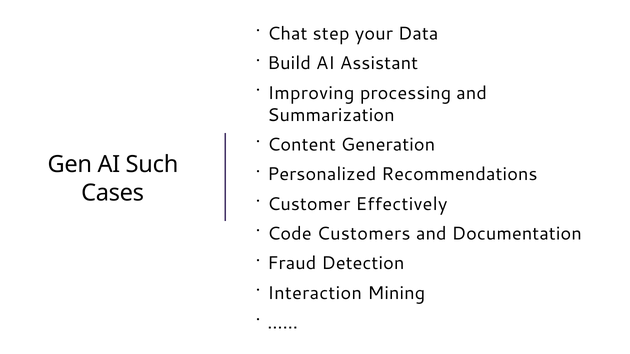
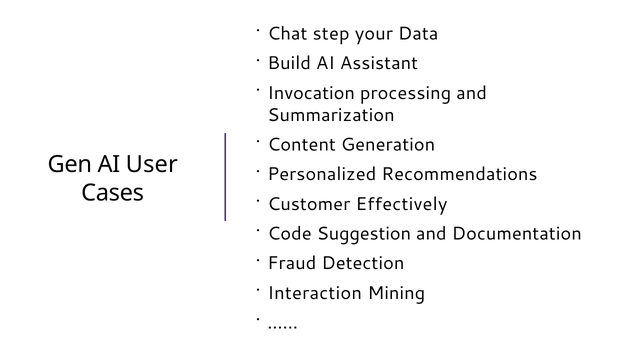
Improving: Improving -> Invocation (311, 93)
Such: Such -> User (152, 165)
Customers: Customers -> Suggestion (364, 234)
